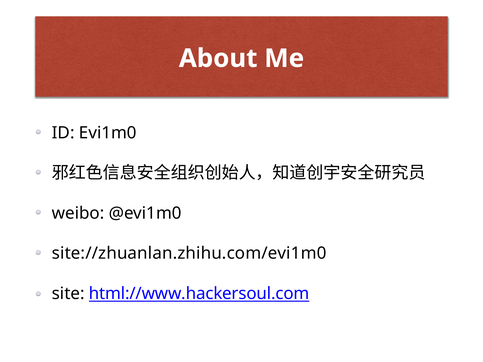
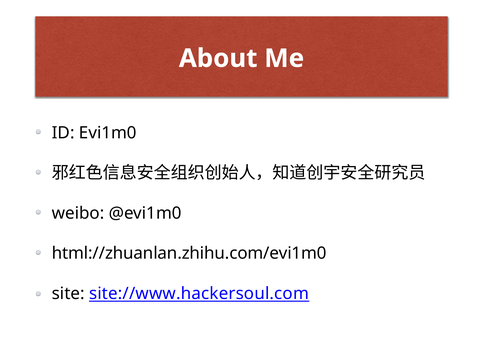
site://zhuanlan.zhihu.com/evi1m0: site://zhuanlan.zhihu.com/evi1m0 -> html://zhuanlan.zhihu.com/evi1m0 (189, 253)
html://www.hackersoul.com: html://www.hackersoul.com -> site://www.hackersoul.com (199, 294)
